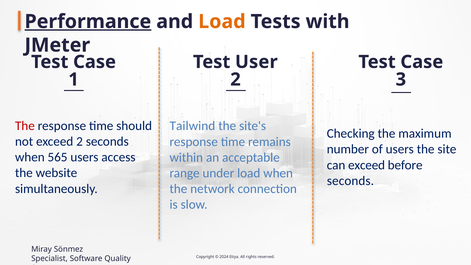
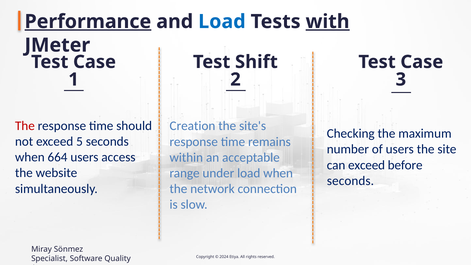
Load colour: orange -> blue (222, 22)
with underline: none -> present (328, 22)
User: User -> Shift (256, 62)
Tailwind: Tailwind -> Creation (192, 126)
exceed 2: 2 -> 5 (80, 142)
565: 565 -> 664 (58, 157)
